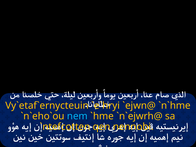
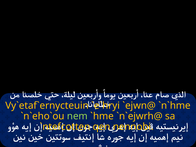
nem colour: light blue -> light green (77, 116)
